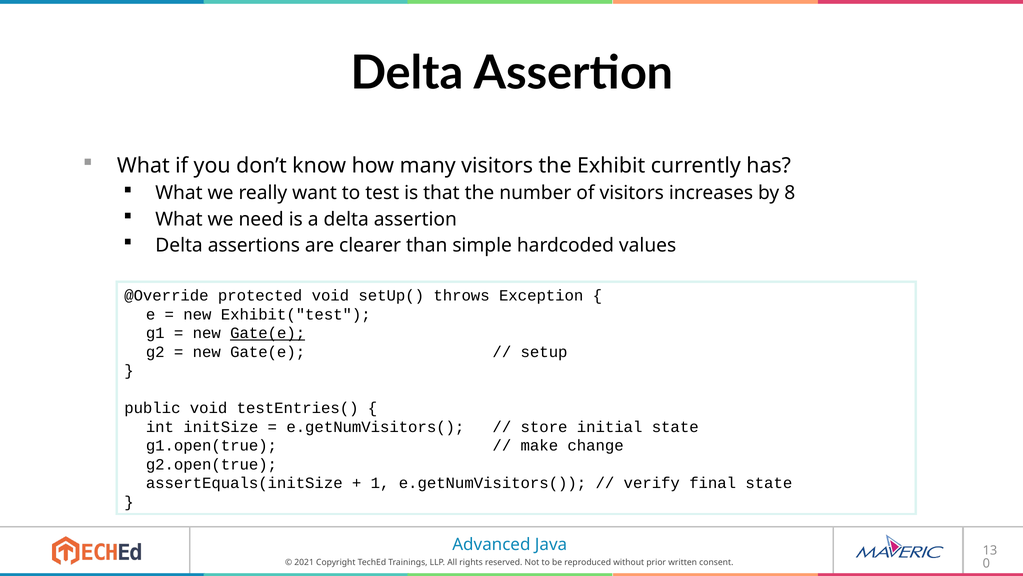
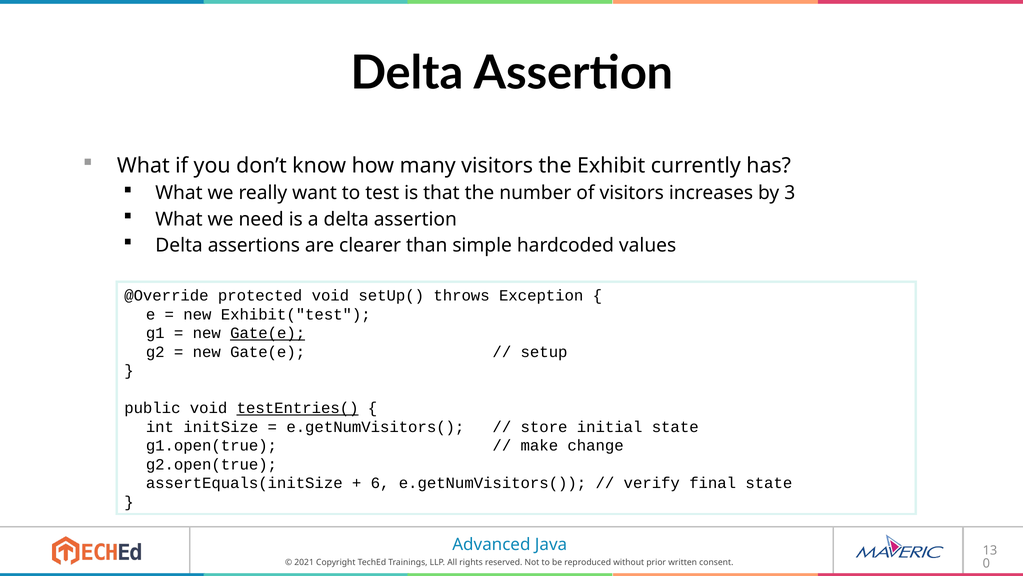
8: 8 -> 3 (790, 193)
testEntries( underline: none -> present (298, 408)
1: 1 -> 6 (380, 483)
